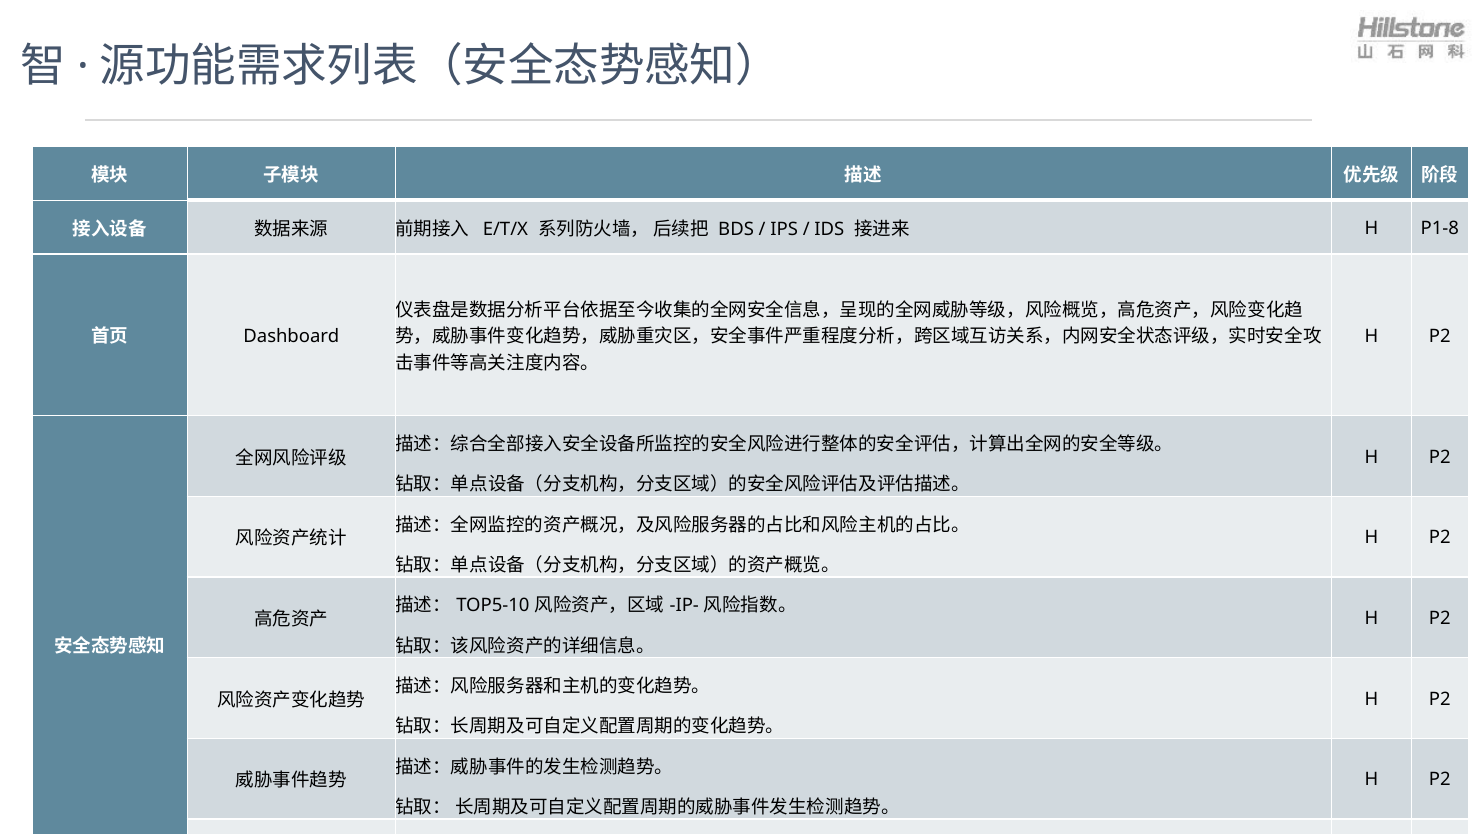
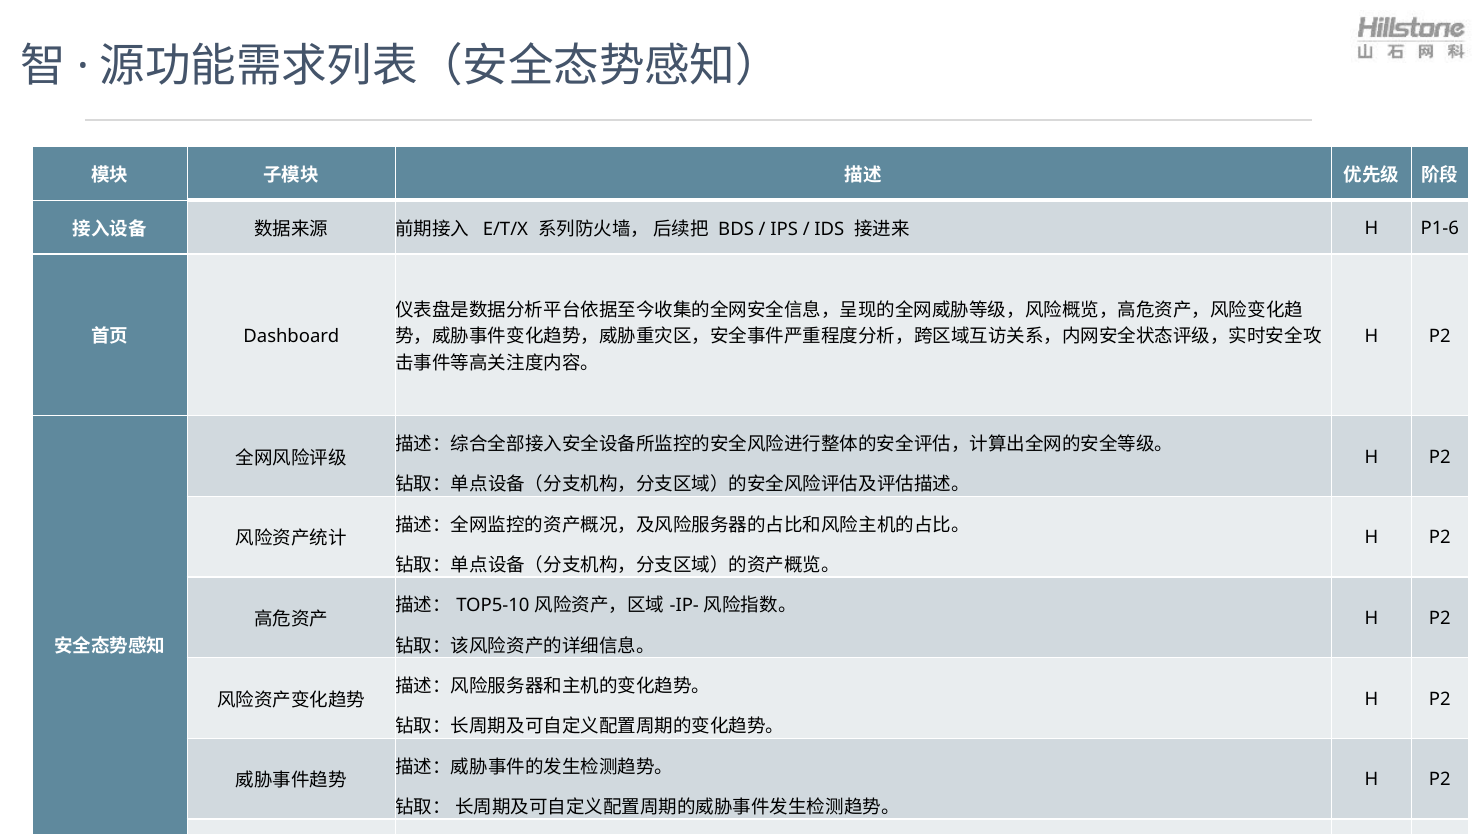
P1-8: P1-8 -> P1-6 (1440, 228)
